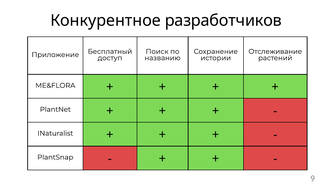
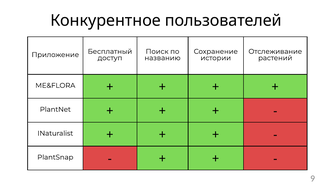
разработчиков: разработчиков -> пользователей (223, 21)
